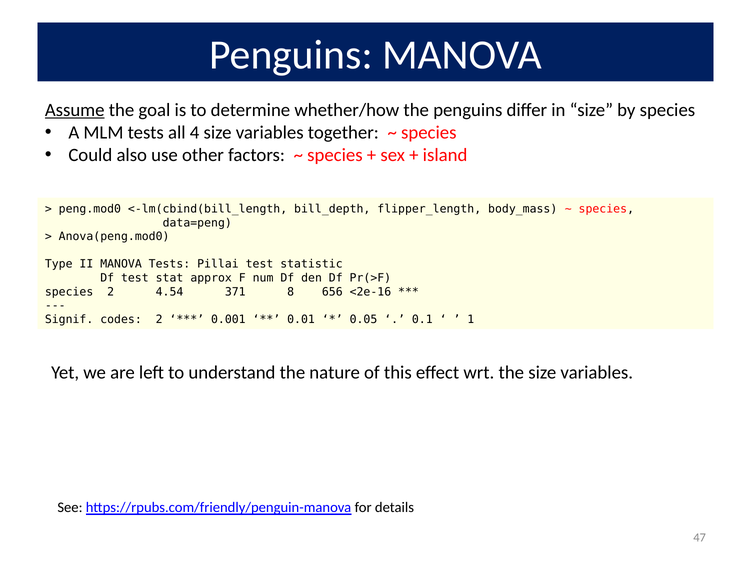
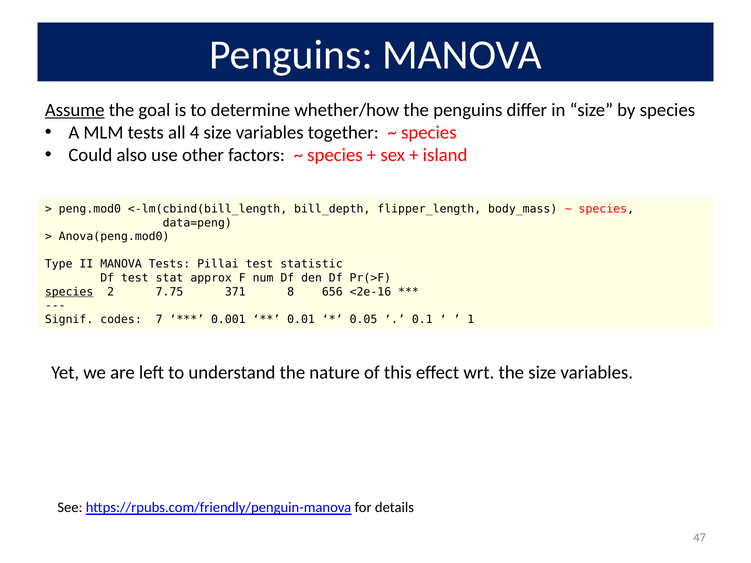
species underline: none -> present (69, 292)
4.54: 4.54 -> 7.75 (170, 292)
codes 2: 2 -> 7 (159, 319)
